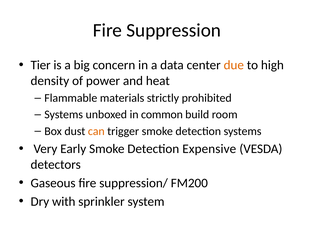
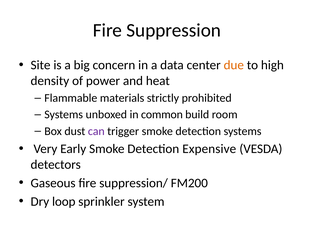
Tier: Tier -> Site (41, 65)
can colour: orange -> purple (96, 131)
with: with -> loop (64, 202)
